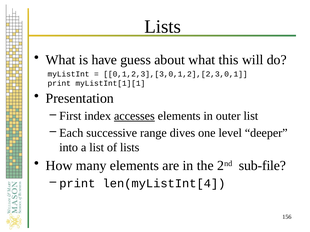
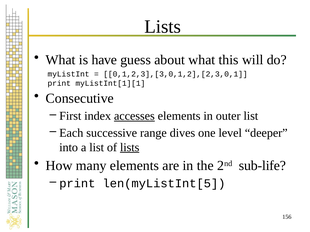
Presentation: Presentation -> Consecutive (80, 98)
lists underline: none -> present (130, 148)
sub-file: sub-file -> sub-life (262, 166)
len(myListInt[4: len(myListInt[4 -> len(myListInt[5 (164, 184)
